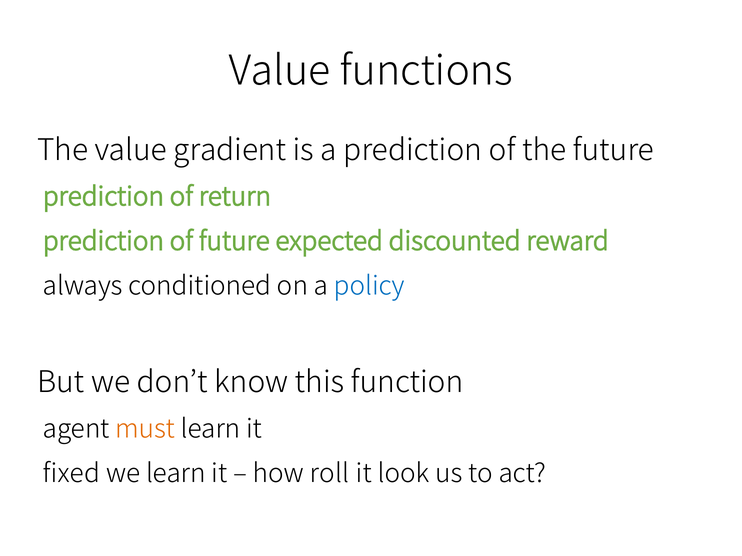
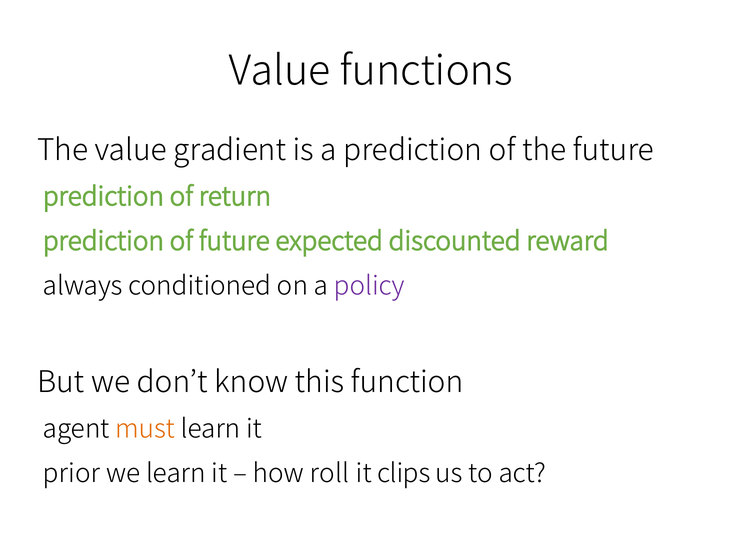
policy colour: blue -> purple (369, 286)
fixed: fixed -> prior (72, 474)
look: look -> clips (404, 474)
